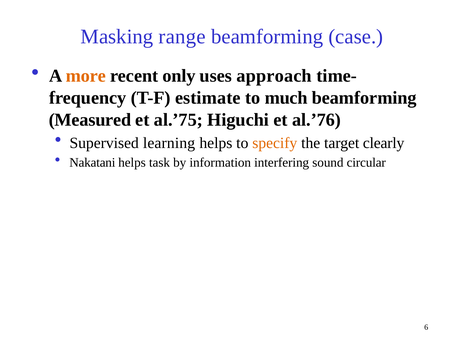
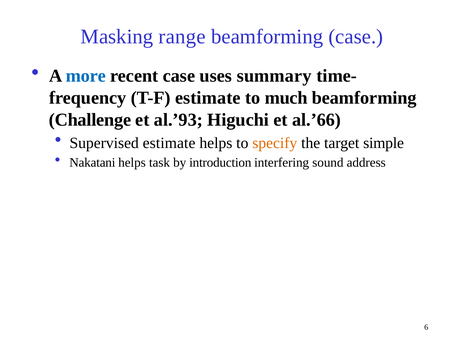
more colour: orange -> blue (86, 76)
recent only: only -> case (179, 76)
approach: approach -> summary (274, 76)
Measured: Measured -> Challenge (90, 120)
al.’75: al.’75 -> al.’93 (178, 120)
al.’76: al.’76 -> al.’66 (317, 120)
Supervised learning: learning -> estimate (169, 143)
clearly: clearly -> simple (384, 143)
information: information -> introduction (220, 162)
circular: circular -> address (366, 162)
